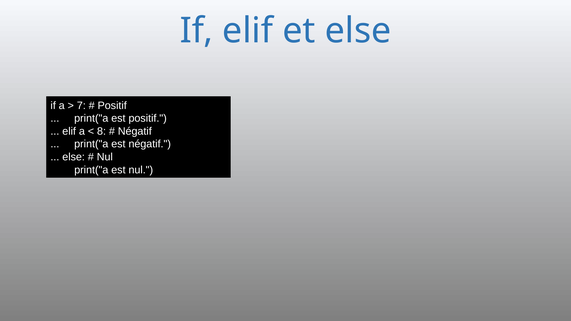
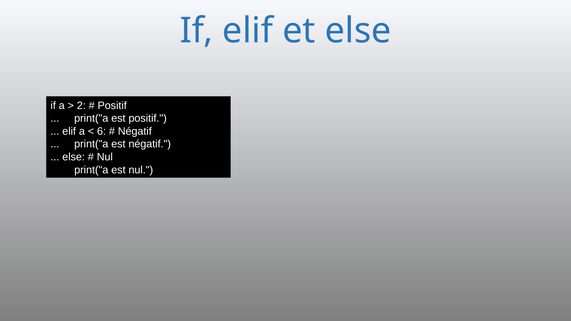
7: 7 -> 2 (81, 106)
8: 8 -> 6 (102, 131)
